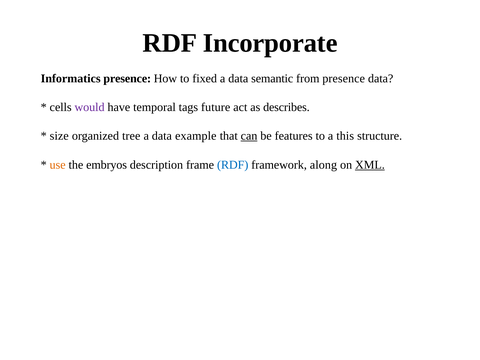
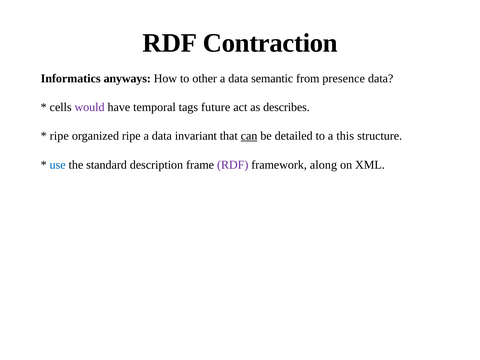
Incorporate: Incorporate -> Contraction (270, 43)
Informatics presence: presence -> anyways (127, 78)
fixed: fixed -> other (205, 78)
size: size -> ripe (59, 136)
organized tree: tree -> ripe (131, 136)
example: example -> invariant (196, 136)
features: features -> detailed (294, 136)
use colour: orange -> blue (58, 165)
embryos: embryos -> standard (107, 165)
RDF colour: blue -> purple (233, 165)
XML underline: present -> none (370, 165)
